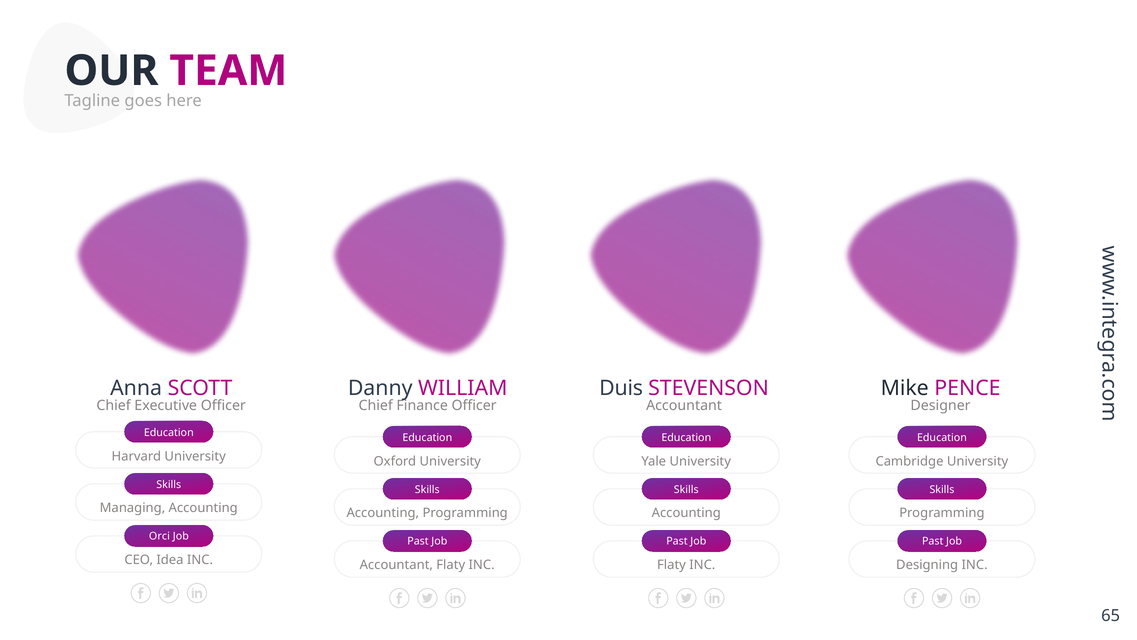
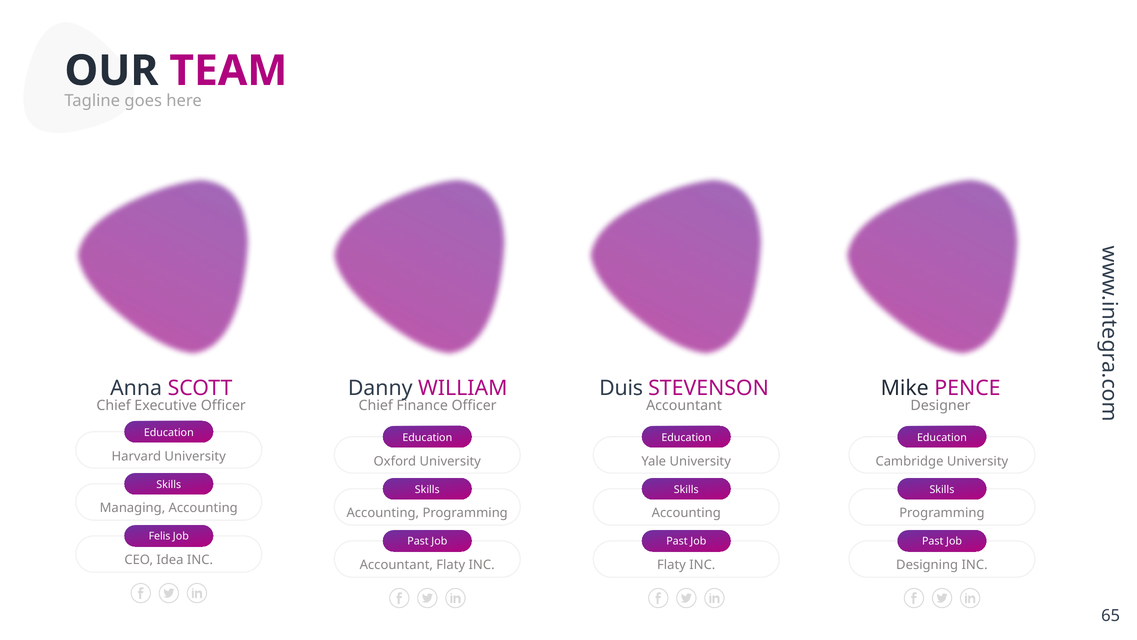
Orci: Orci -> Felis (160, 536)
